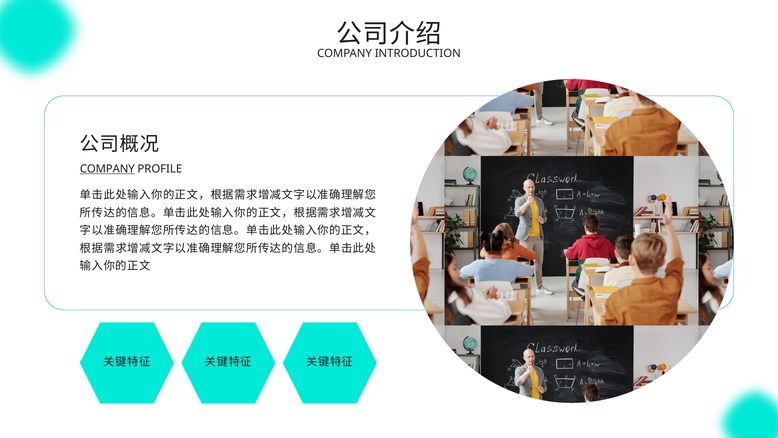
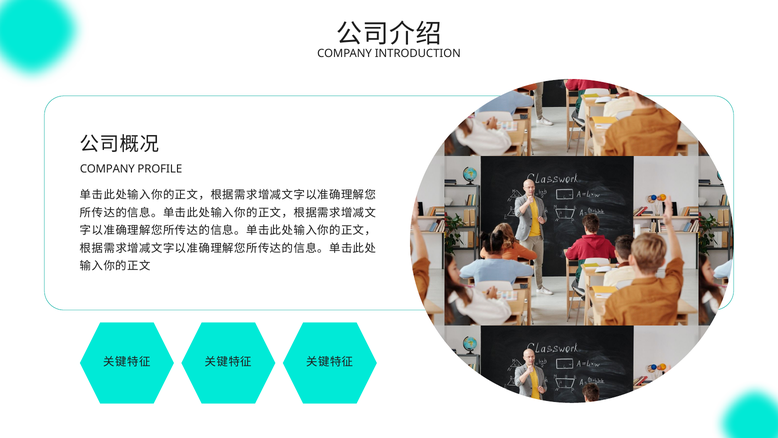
COMPANY underline: present -> none (107, 169)
